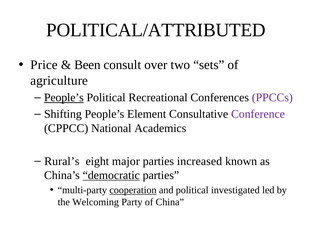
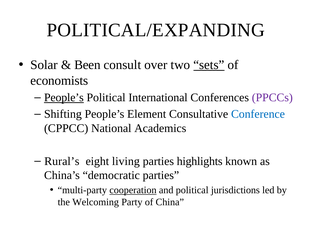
POLITICAL/ATTRIBUTED: POLITICAL/ATTRIBUTED -> POLITICAL/EXPANDING (156, 30)
Price: Price -> Solar (44, 65)
sets underline: none -> present (209, 65)
agriculture: agriculture -> economists (59, 80)
Recreational: Recreational -> International (158, 98)
Conference colour: purple -> blue (258, 114)
major: major -> living (126, 161)
increased: increased -> highlights (200, 161)
democratic underline: present -> none (111, 175)
investigated: investigated -> jurisdictions (235, 190)
